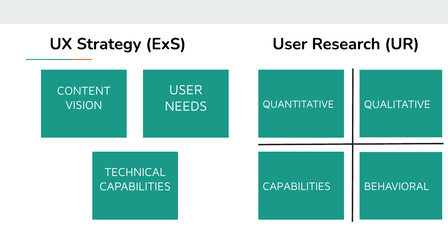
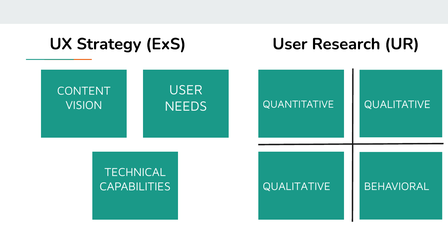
CAPABILITIES: CAPABILITIES -> QUALITATIVE (297, 187)
